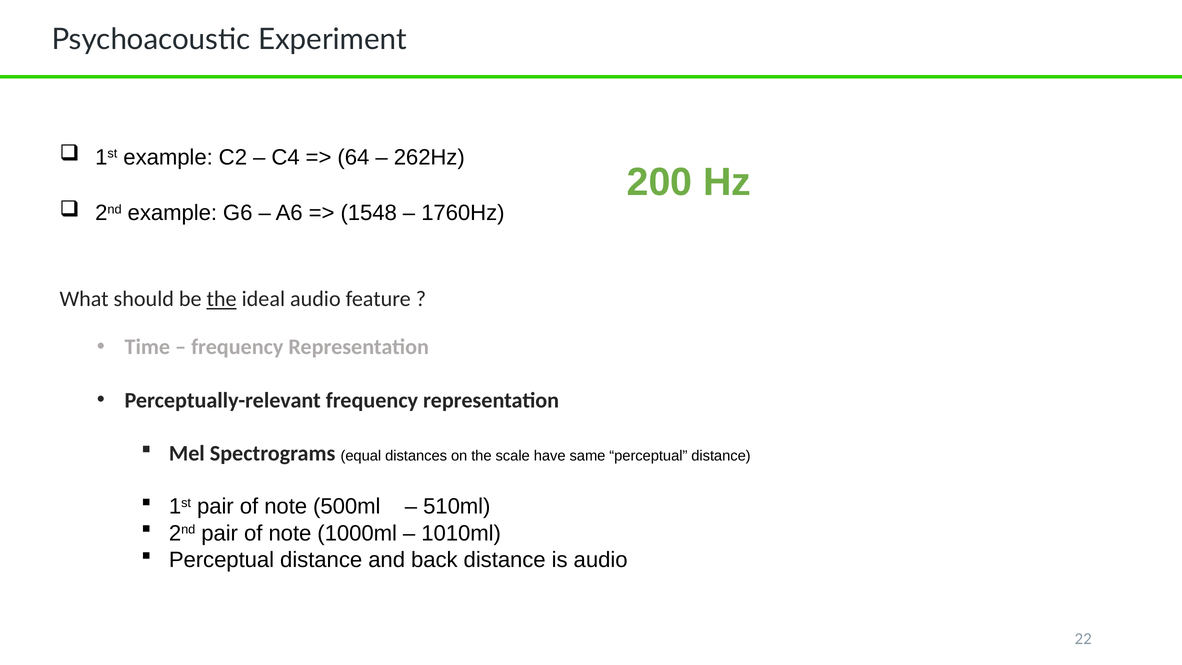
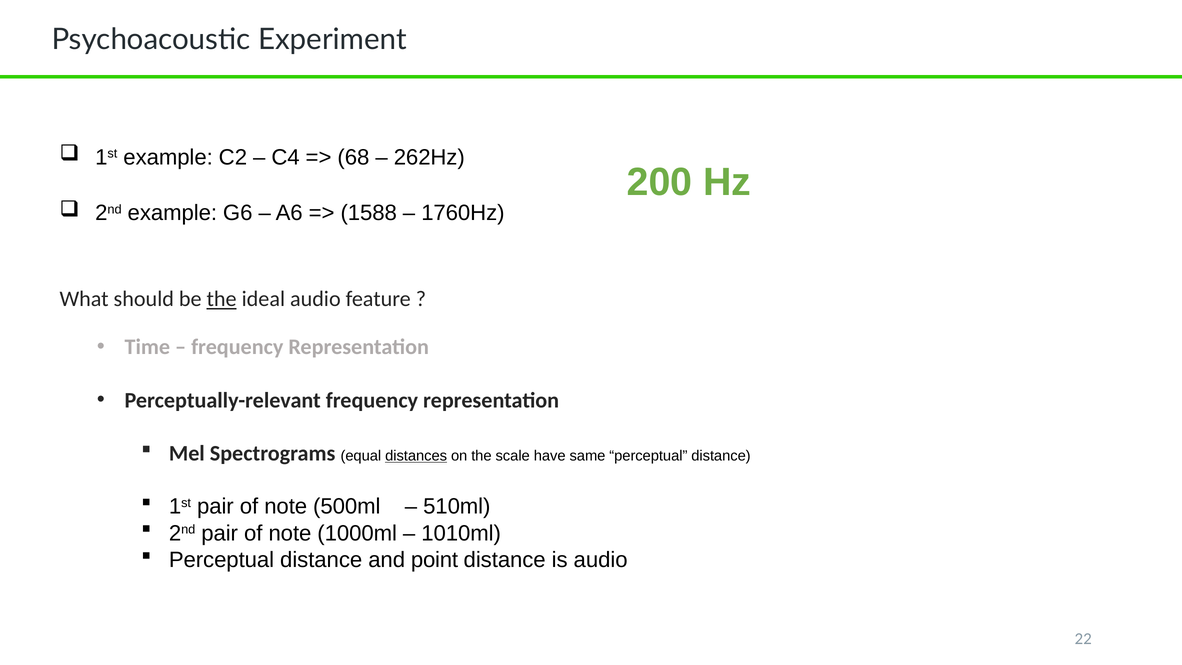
64: 64 -> 68 (353, 157)
1548: 1548 -> 1588 (369, 213)
distances underline: none -> present (416, 456)
back: back -> point (434, 560)
